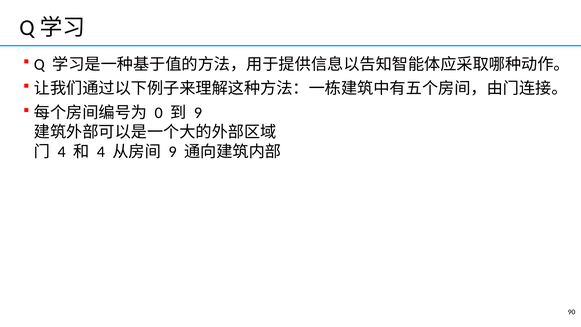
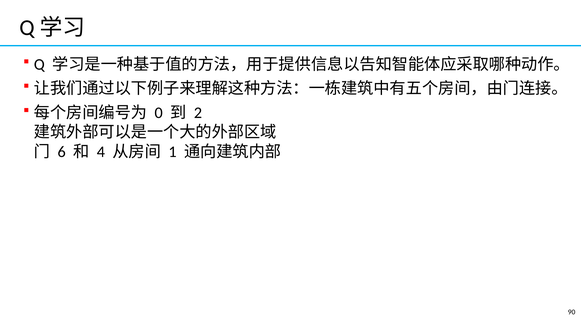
9: 9 -> 2 (198, 113)
4: 4 -> 6 (62, 152)
9: 9 -> 1 (173, 152)
